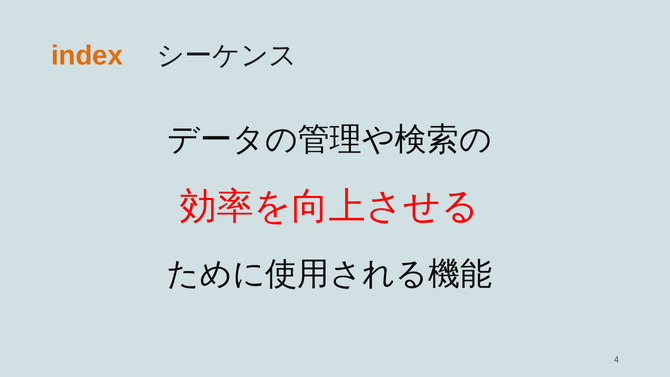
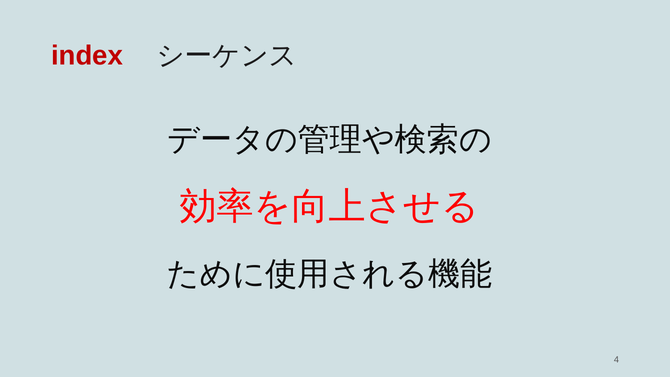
index colour: orange -> red (87, 56)
